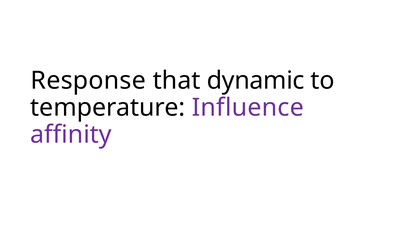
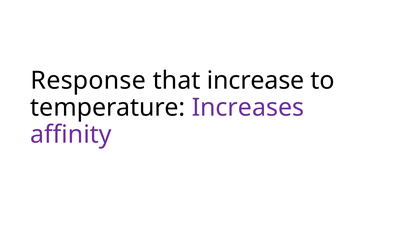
dynamic: dynamic -> increase (256, 81)
Influence: Influence -> Increases (248, 108)
